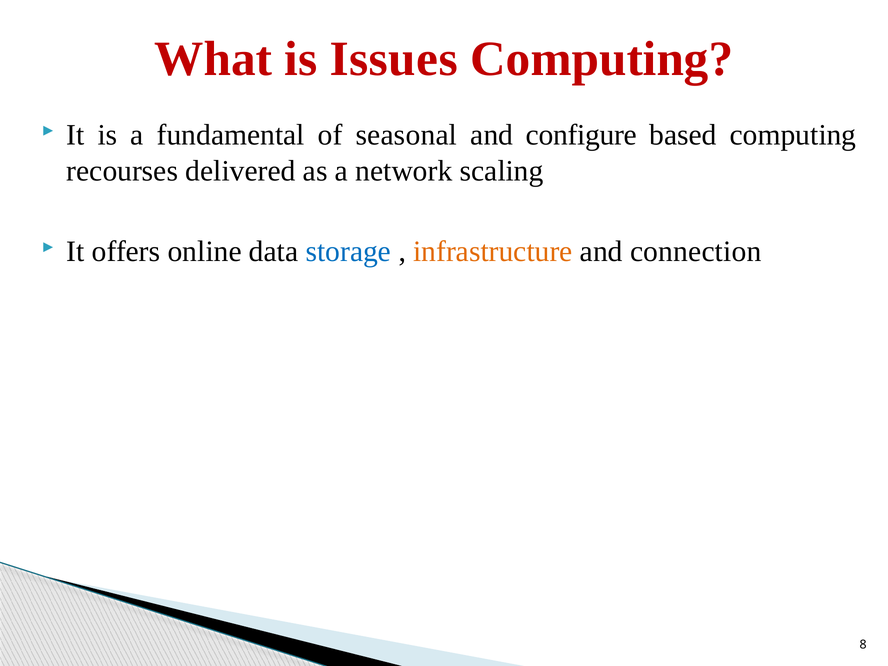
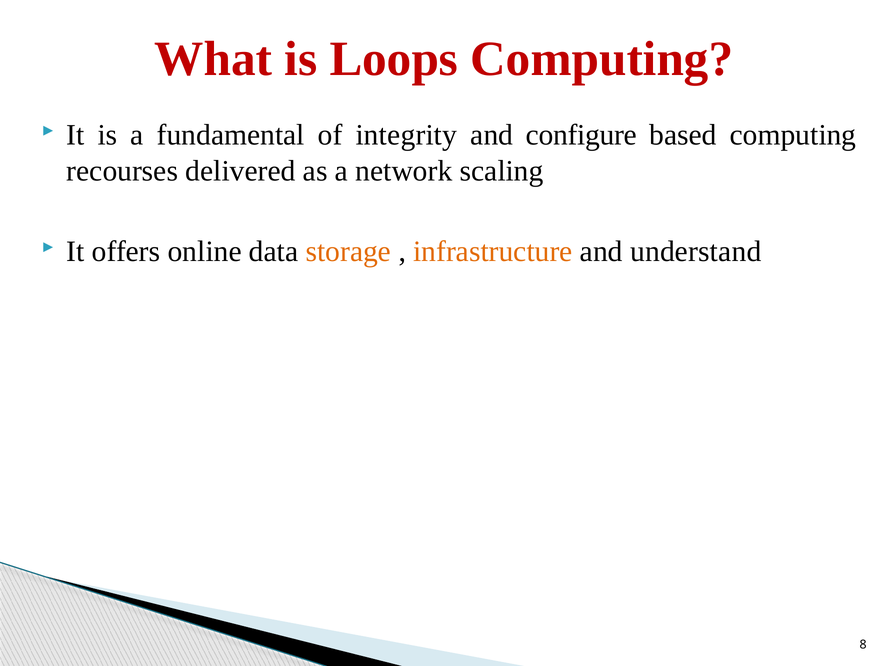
Issues: Issues -> Loops (394, 59)
seasonal: seasonal -> integrity (406, 135)
storage colour: blue -> orange (348, 252)
connection: connection -> understand (696, 252)
